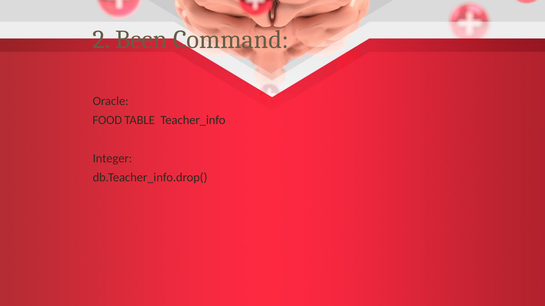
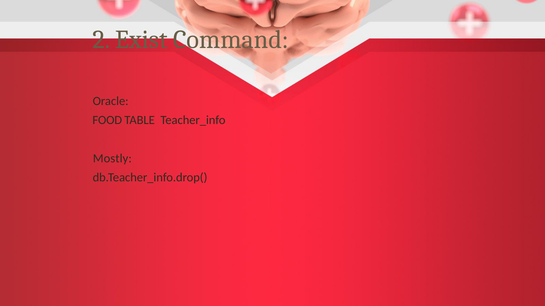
Been: Been -> Exist (141, 40)
Integer: Integer -> Mostly (112, 159)
